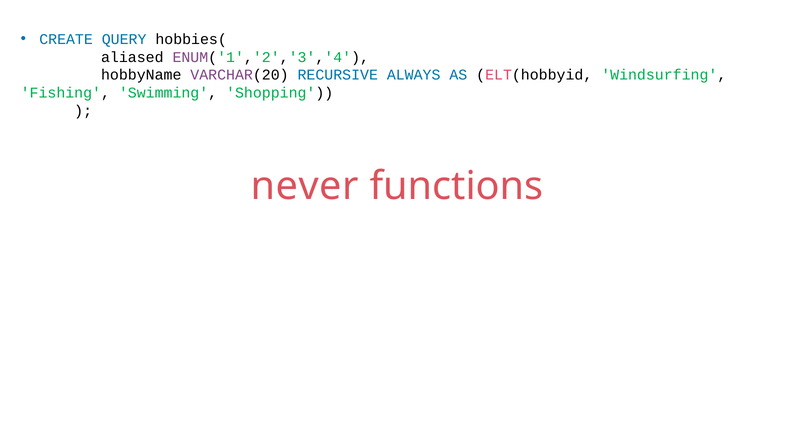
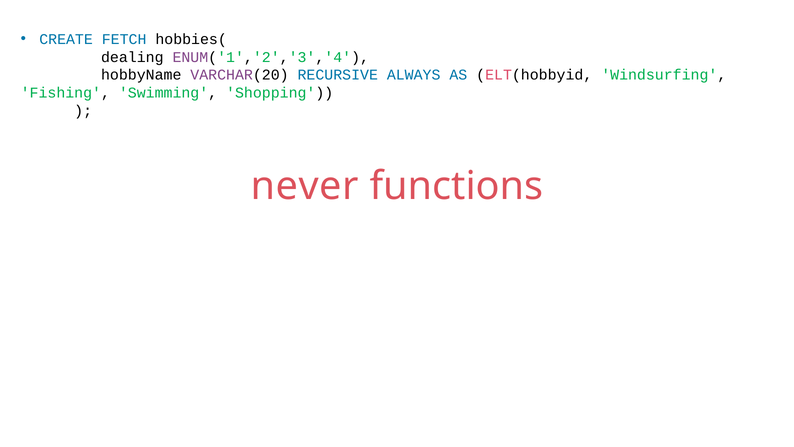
QUERY: QUERY -> FETCH (124, 39)
aliased: aliased -> dealing (132, 57)
